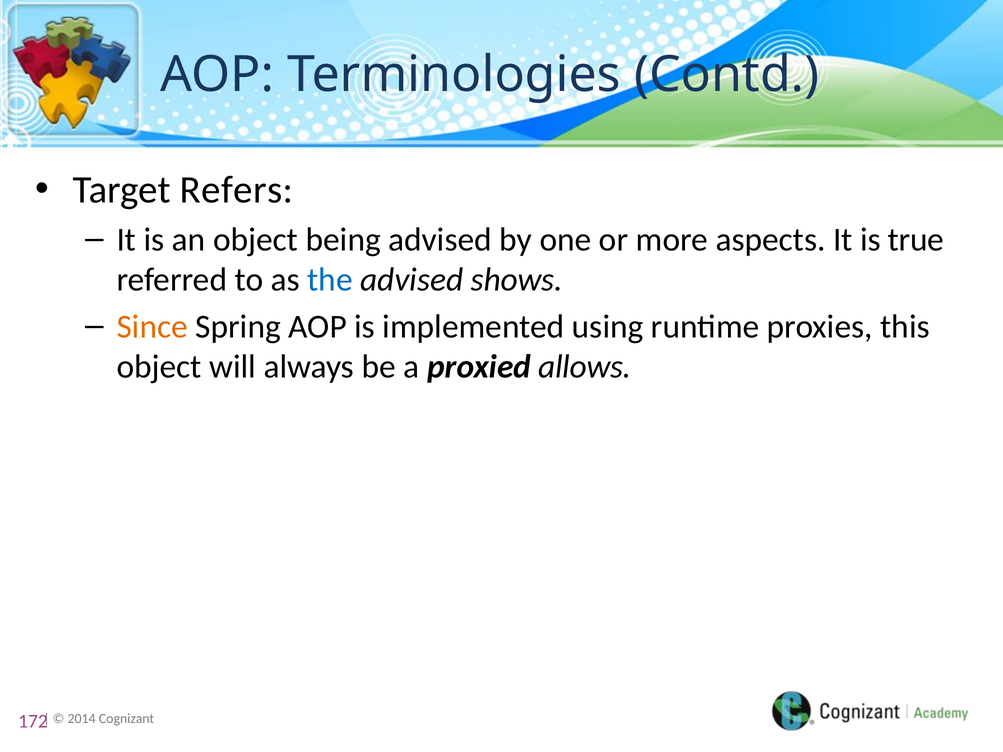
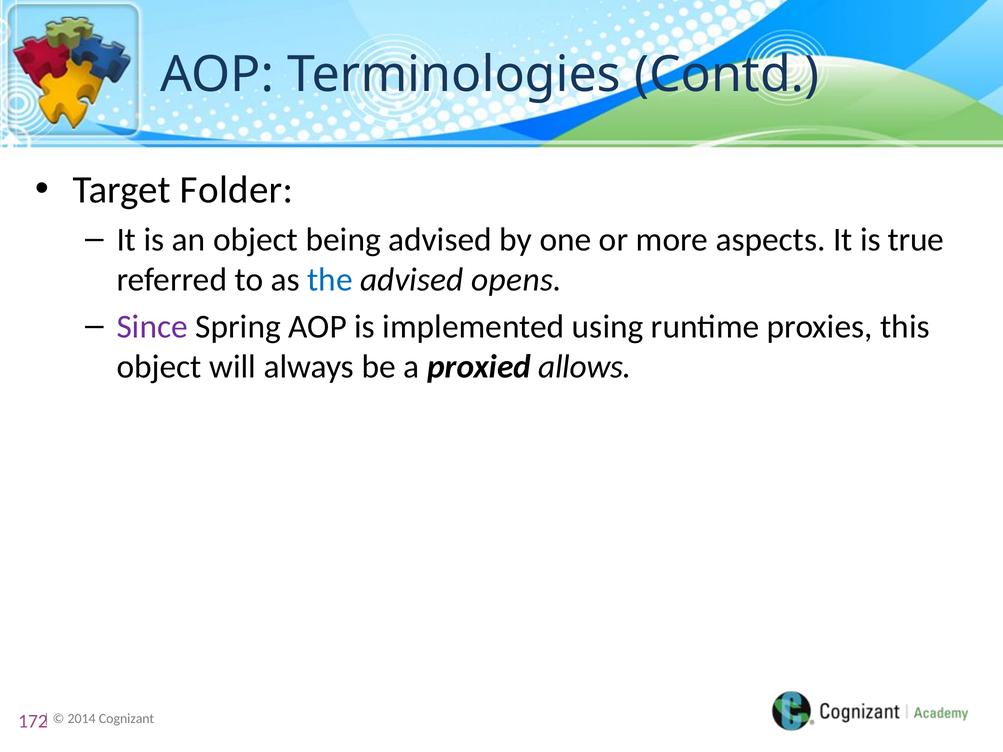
Refers: Refers -> Folder (237, 190)
shows: shows -> opens (517, 280)
Since colour: orange -> purple (152, 327)
